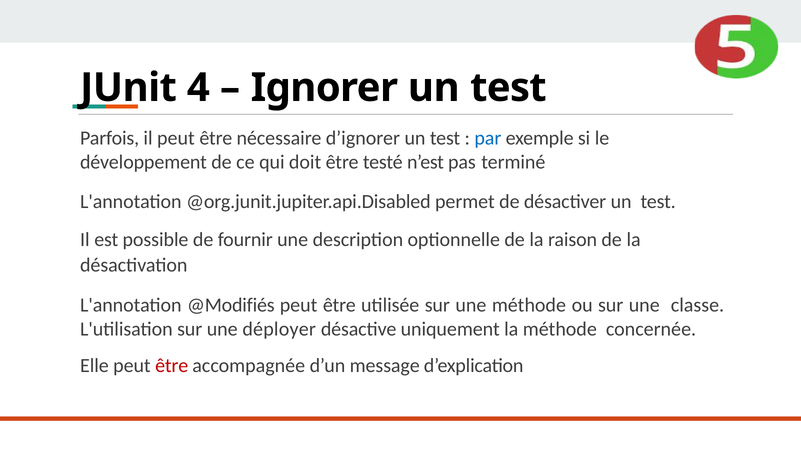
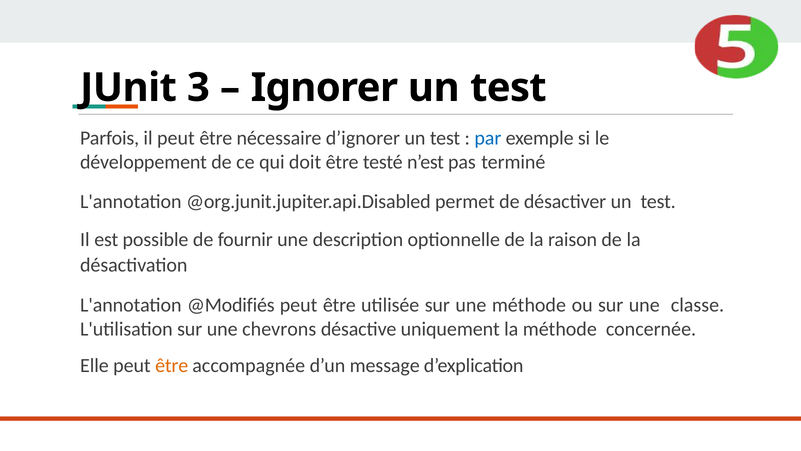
4: 4 -> 3 (198, 88)
déployer: déployer -> chevrons (279, 329)
être colour: red -> orange (172, 365)
